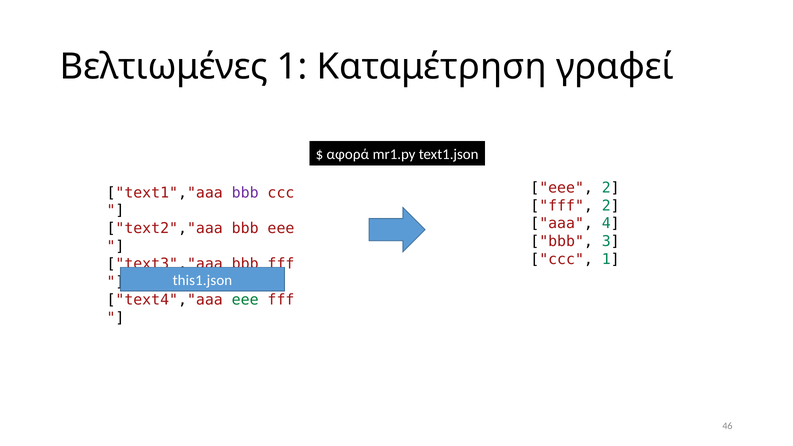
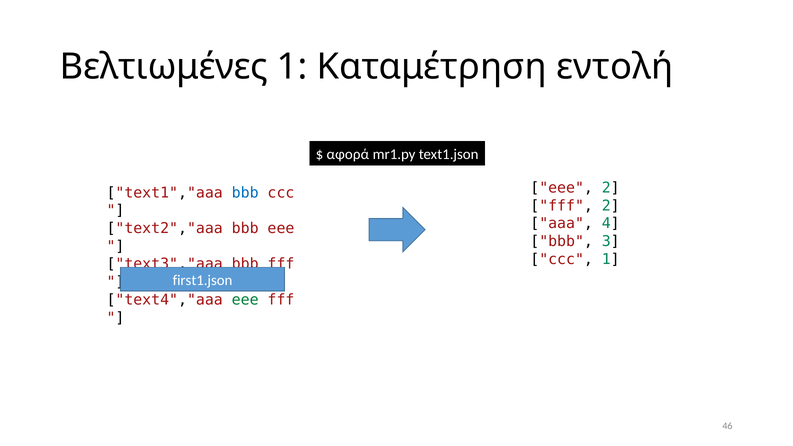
γραφεί: γραφεί -> εντολή (615, 67)
bbb colour: purple -> blue (245, 193)
this1.json: this1.json -> first1.json (203, 280)
